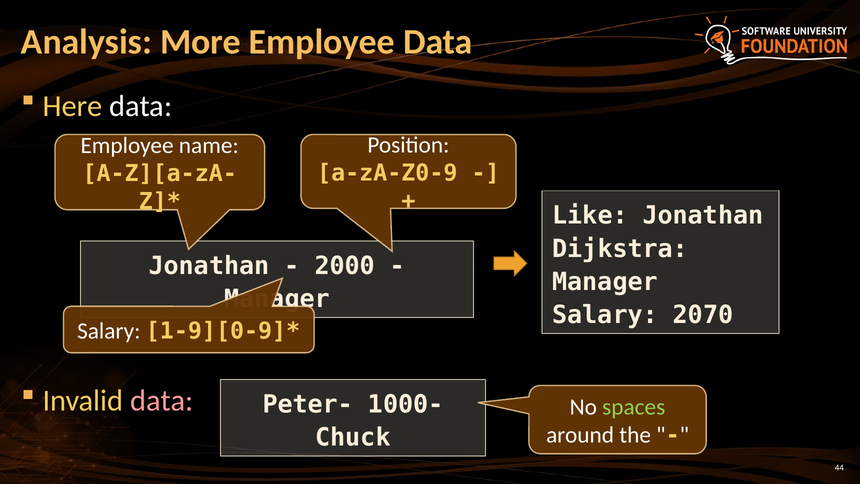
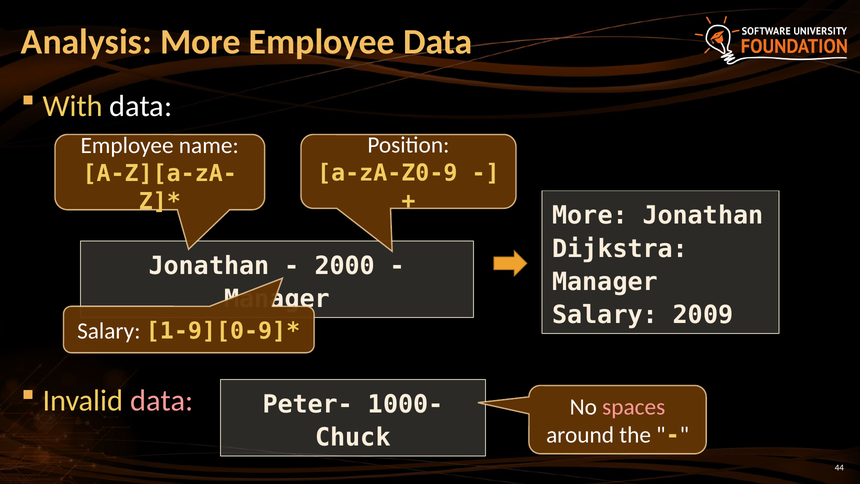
Here: Here -> With (73, 106)
Like: Like -> More (590, 216)
2070: 2070 -> 2009 (703, 315)
spaces colour: light green -> pink (634, 407)
